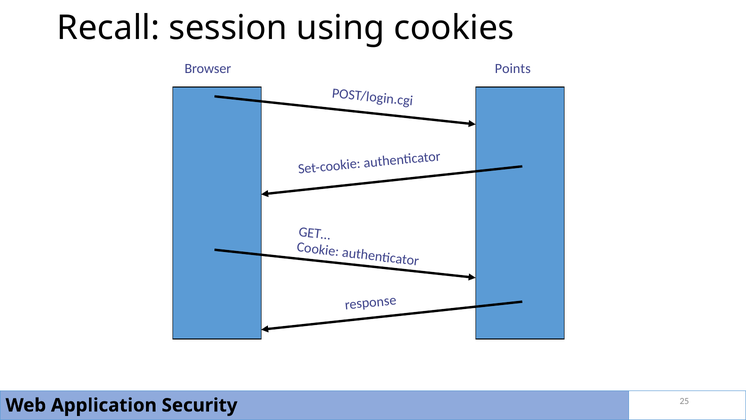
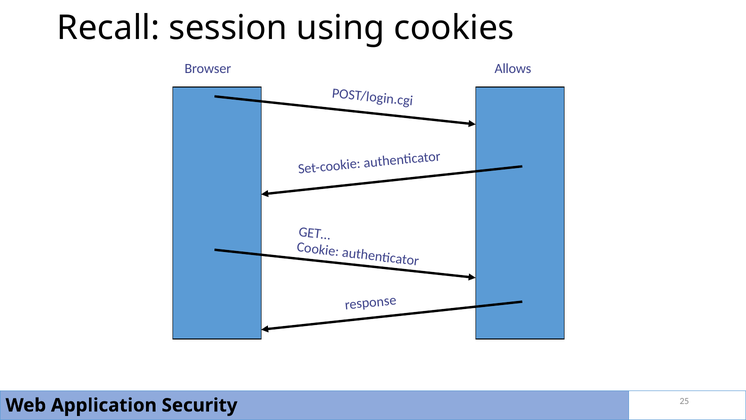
Points: Points -> Allows (513, 68)
